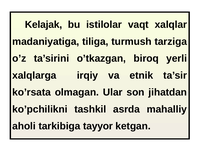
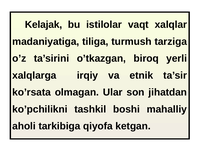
asrda: asrda -> boshi (126, 109)
tayyor: tayyor -> qiyofa (98, 126)
